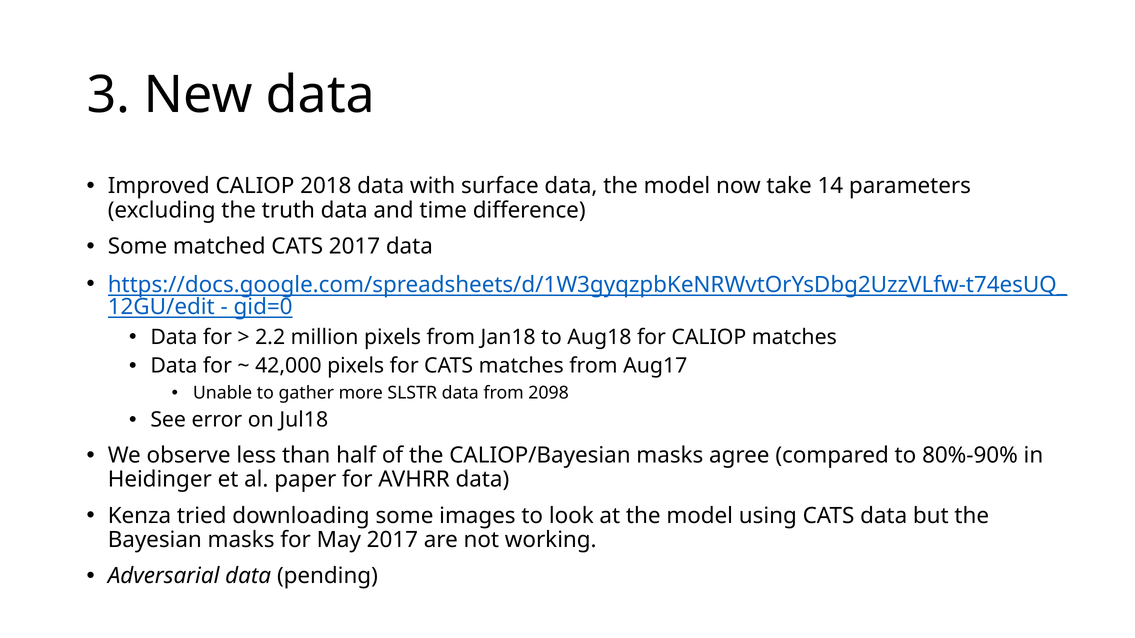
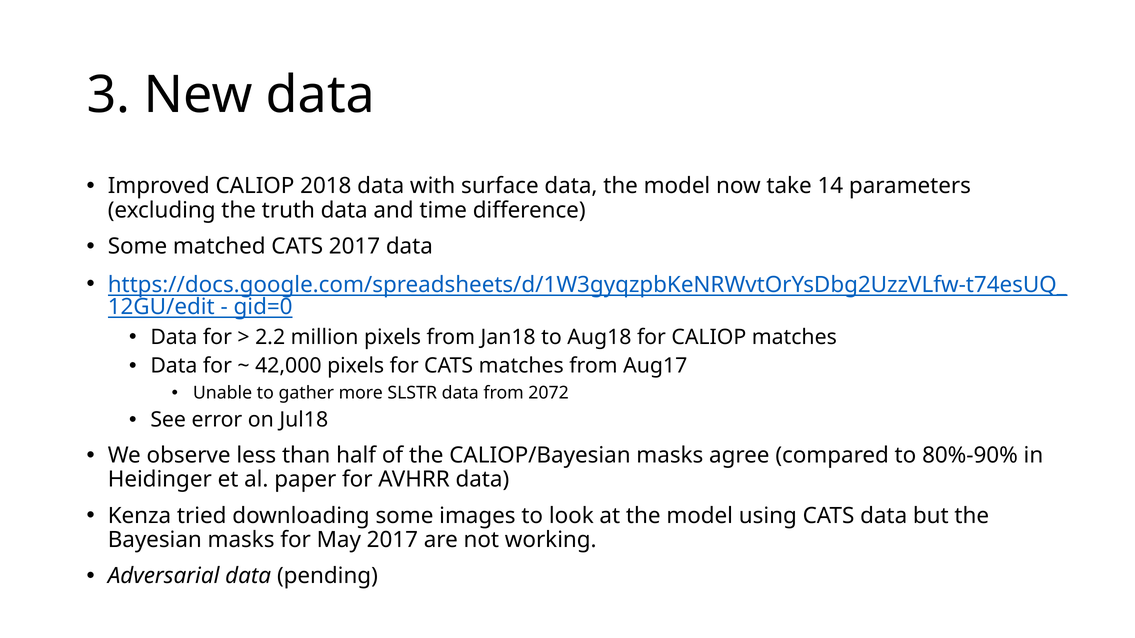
2098: 2098 -> 2072 (549, 393)
